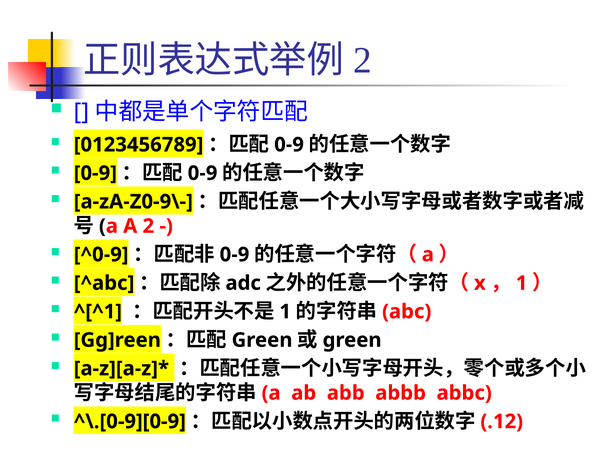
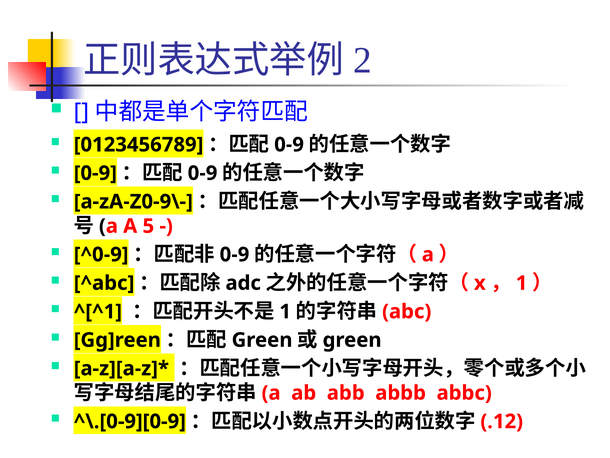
A 2: 2 -> 5 (148, 226)
